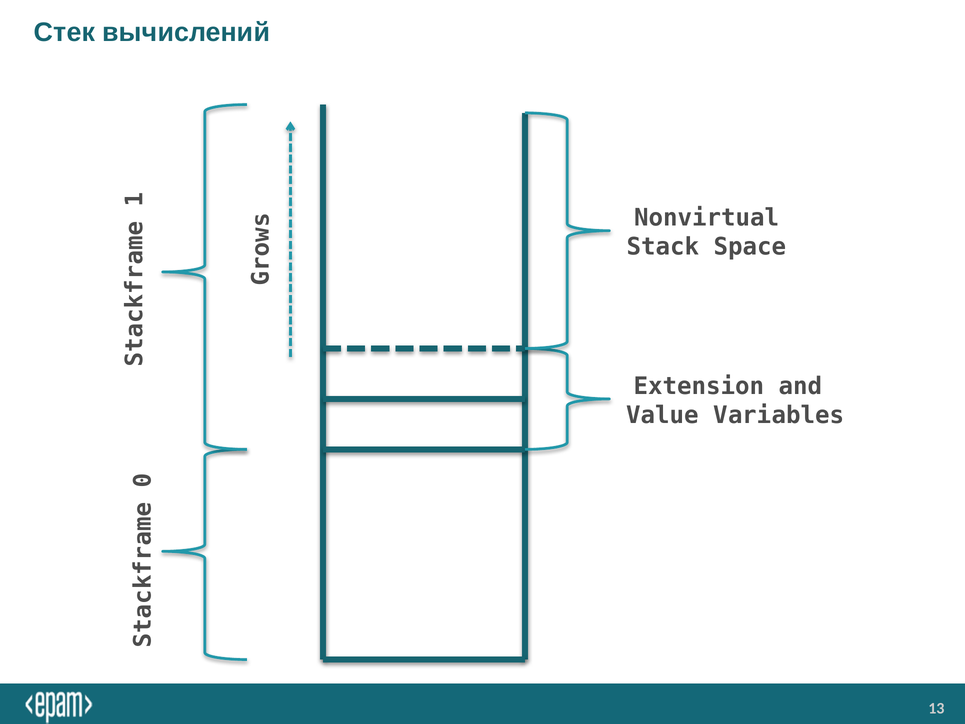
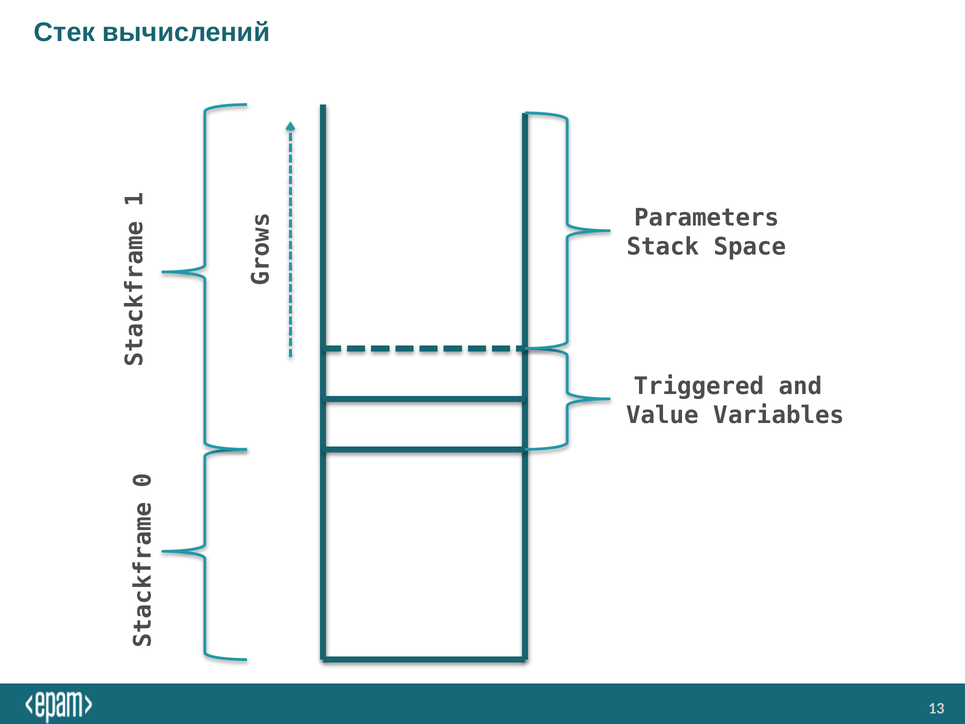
Nonvirtual: Nonvirtual -> Parameters (707, 218)
Extension: Extension -> Triggered (699, 386)
